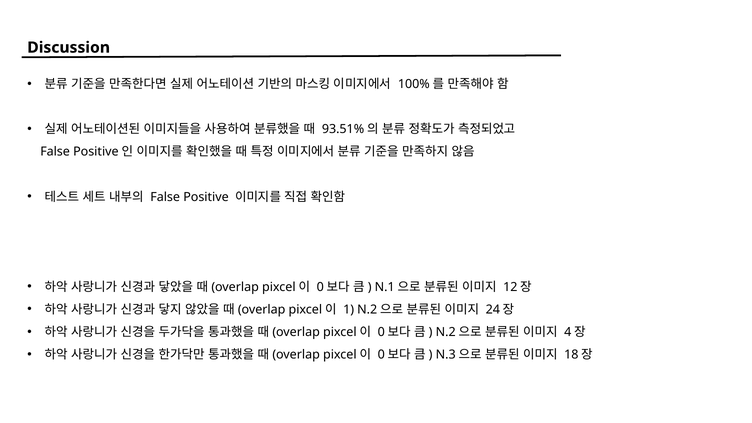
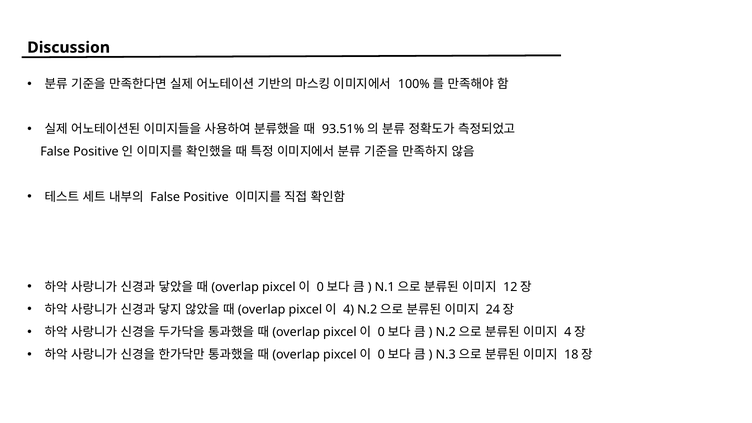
1: 1 -> 4 (349, 310)
